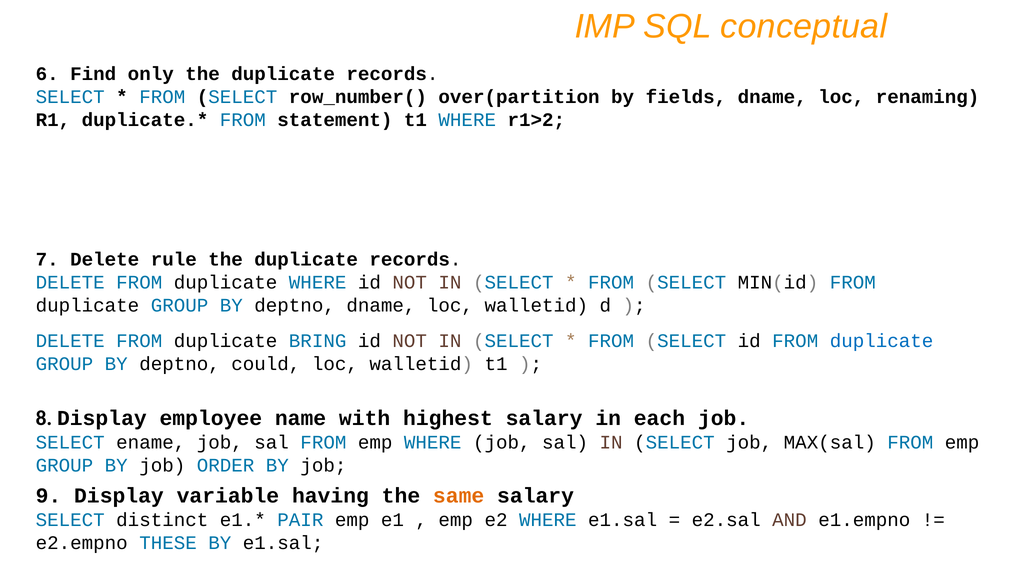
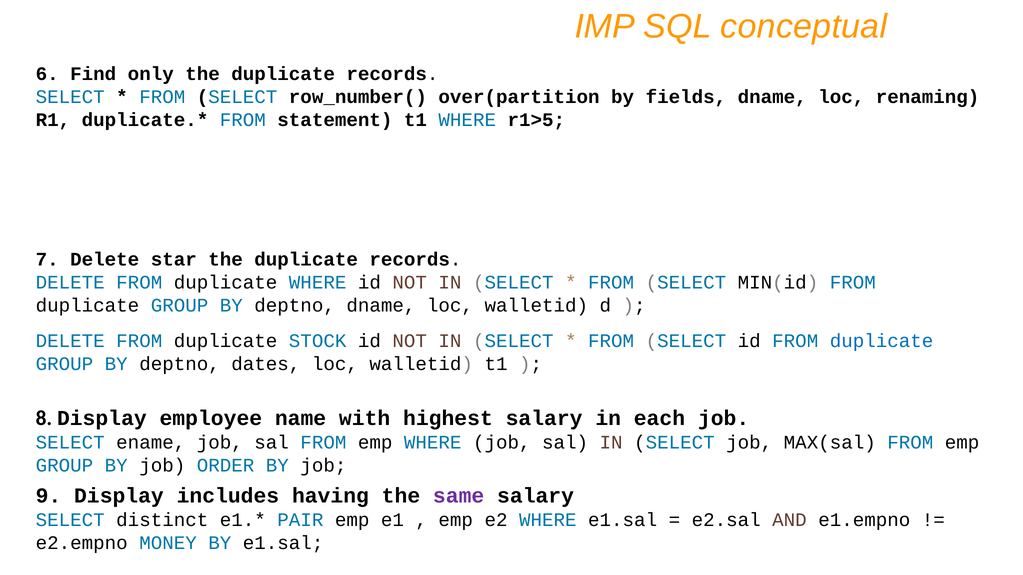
r1>2: r1>2 -> r1>5 (536, 120)
rule: rule -> star (174, 259)
BRING: BRING -> STOCK (318, 341)
could: could -> dates (266, 364)
variable: variable -> includes (228, 496)
same colour: orange -> purple (459, 496)
THESE: THESE -> MONEY (168, 543)
